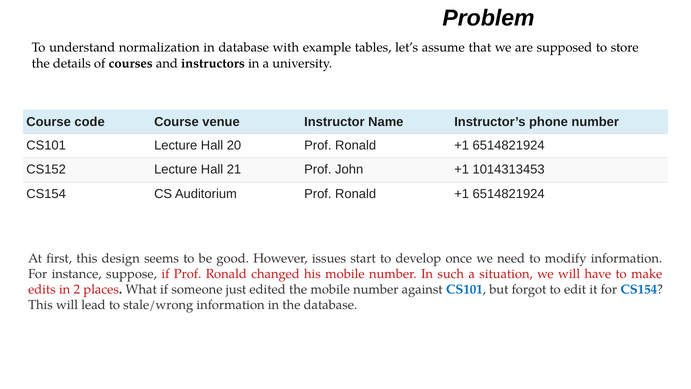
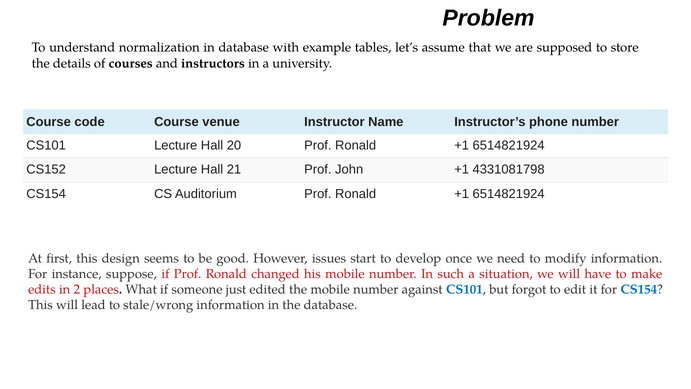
1014313453: 1014313453 -> 4331081798 (509, 169)
